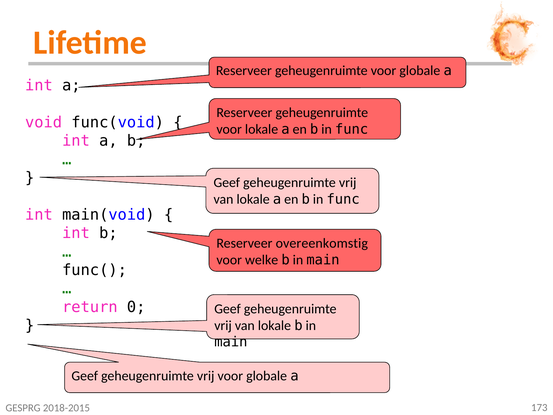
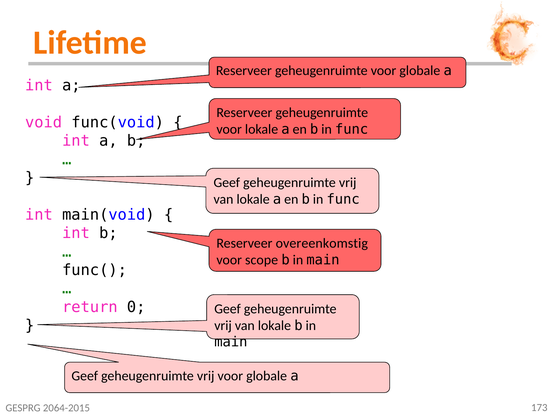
welke: welke -> scope (262, 260)
2018-2015: 2018-2015 -> 2064-2015 (66, 408)
